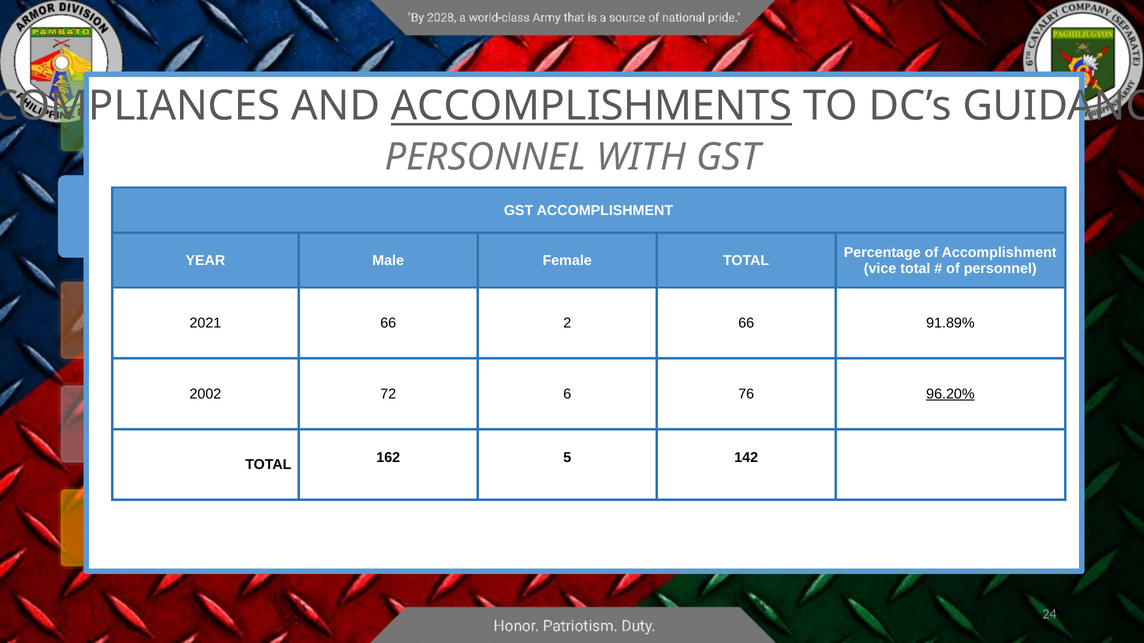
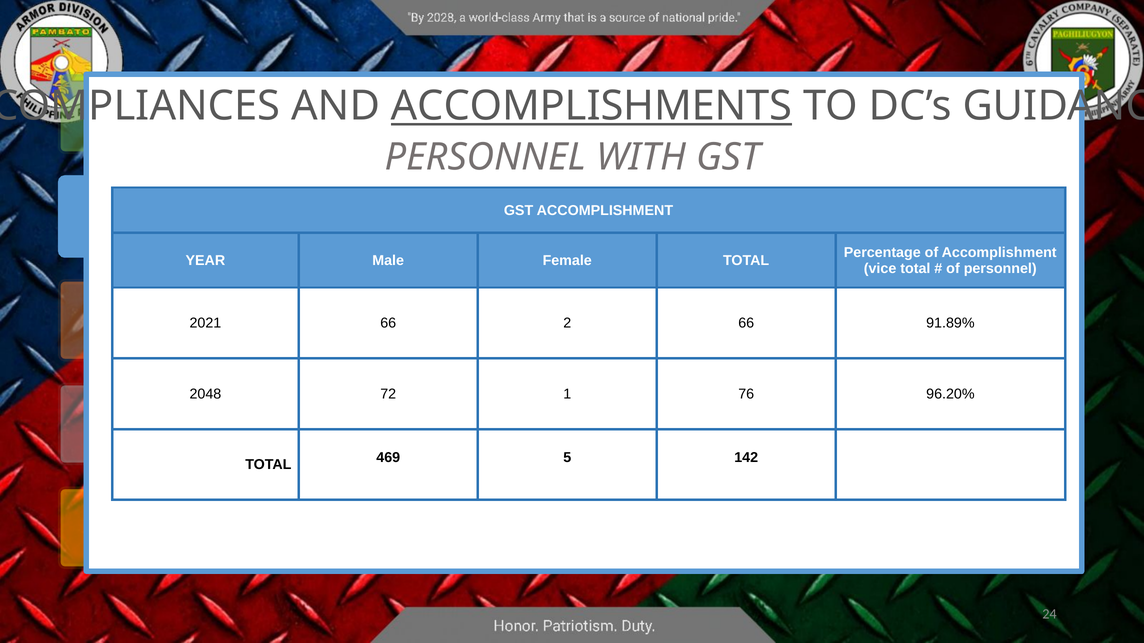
2002: 2002 -> 2048 (205, 394)
6: 6 -> 1 (567, 394)
96.20% underline: present -> none (950, 394)
162: 162 -> 469 (388, 458)
